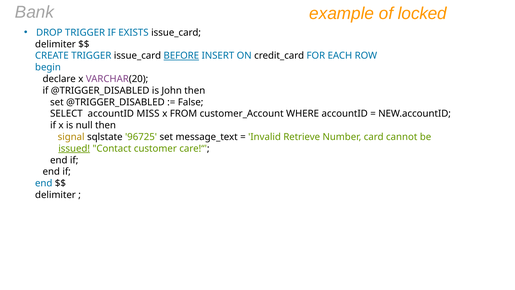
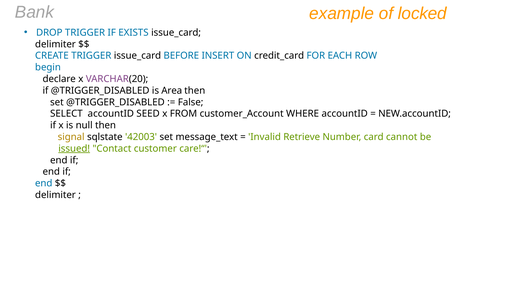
BEFORE underline: present -> none (181, 56)
John: John -> Area (172, 90)
MISS: MISS -> SEED (148, 114)
96725: 96725 -> 42003 (141, 137)
